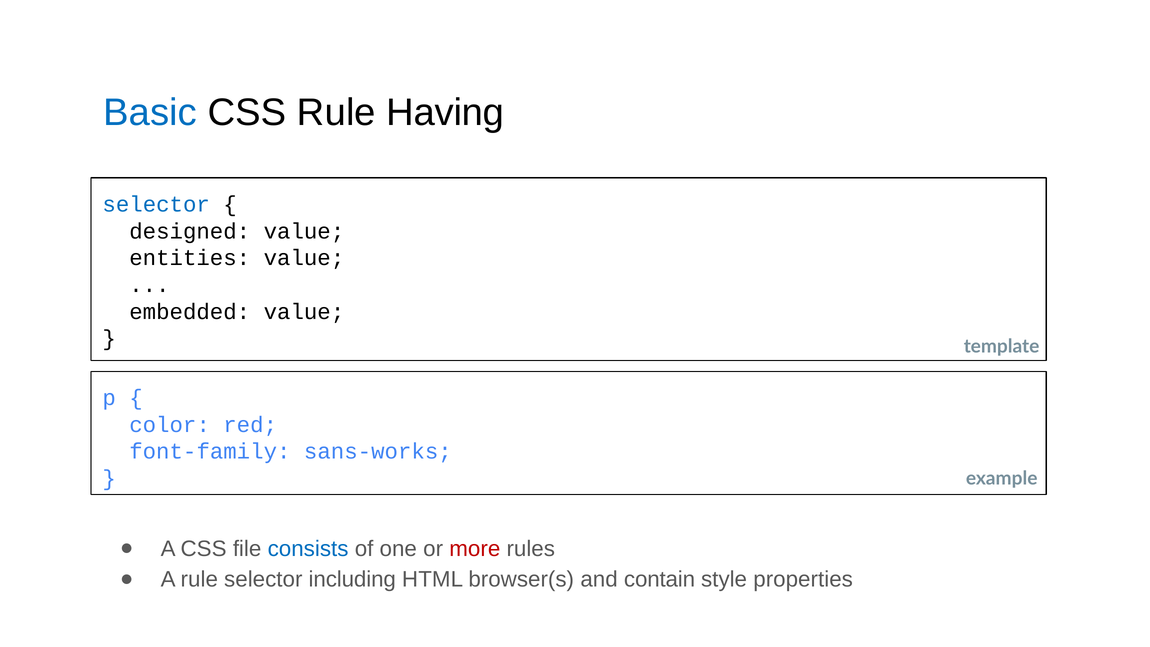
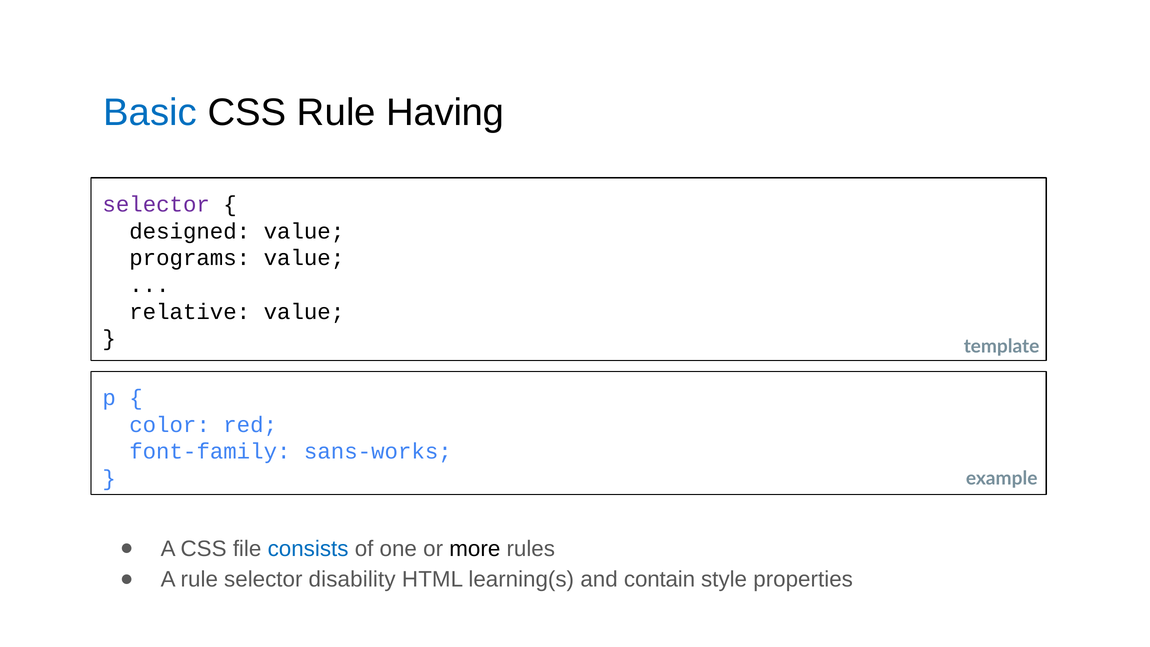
selector colour: blue -> purple (156, 204)
entities: entities -> programs (190, 258)
embedded: embedded -> relative (190, 312)
more colour: red -> black (475, 549)
including: including -> disability (352, 579)
browser(s: browser(s -> learning(s (521, 579)
